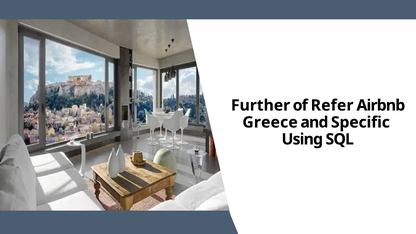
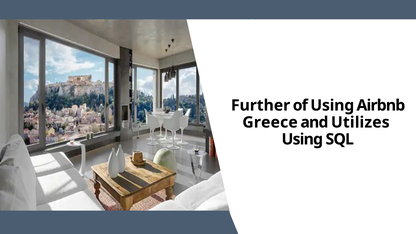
of Refer: Refer -> Using (332, 105)
Specific: Specific -> Utilizes (360, 122)
